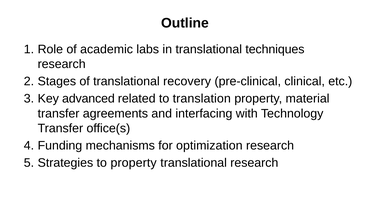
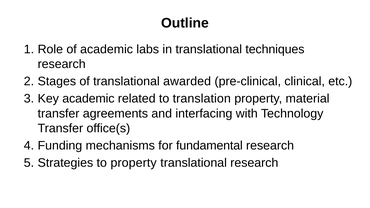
recovery: recovery -> awarded (187, 81)
Key advanced: advanced -> academic (88, 99)
optimization: optimization -> fundamental (209, 146)
